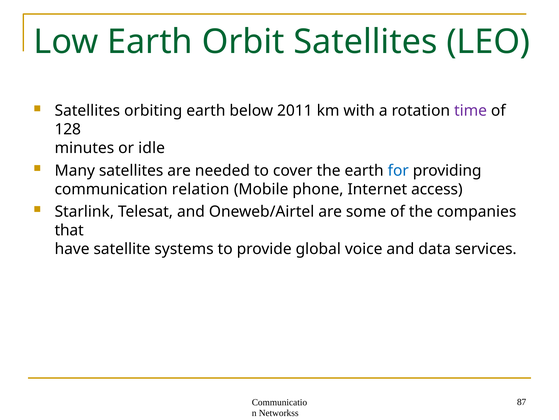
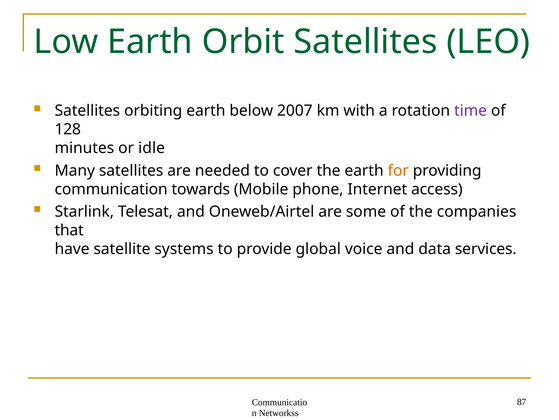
2011: 2011 -> 2007 (295, 111)
for colour: blue -> orange (398, 170)
relation: relation -> towards (201, 189)
